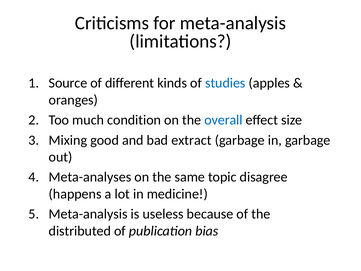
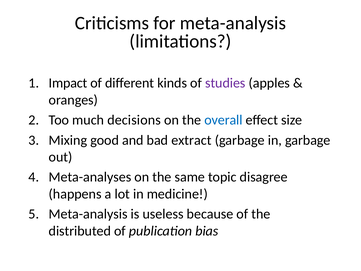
Source: Source -> Impact (68, 83)
studies colour: blue -> purple (225, 83)
condition: condition -> decisions (134, 120)
